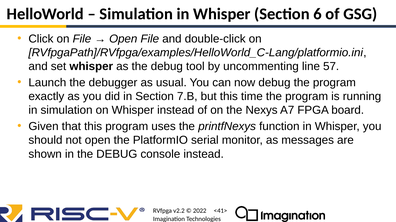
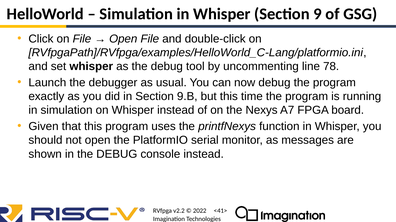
6: 6 -> 9 (318, 14)
57: 57 -> 78 (331, 67)
7.B: 7.B -> 9.B (187, 97)
